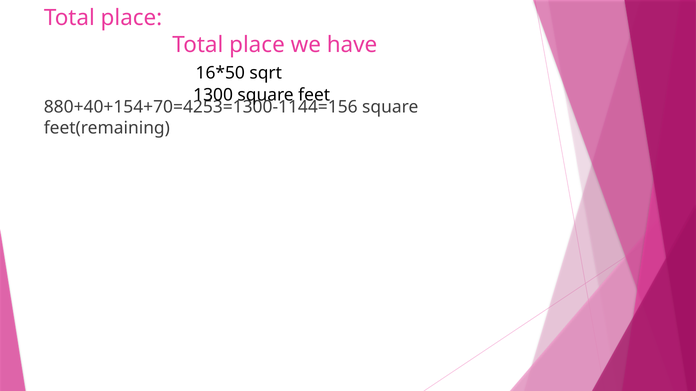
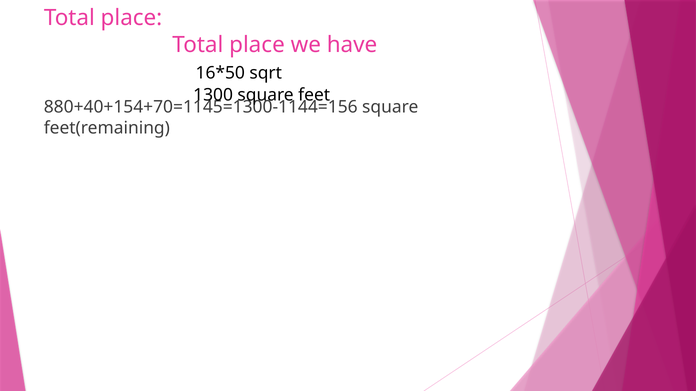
880+40+154+70=4253=1300-1144=156: 880+40+154+70=4253=1300-1144=156 -> 880+40+154+70=1145=1300-1144=156 (201, 107)
